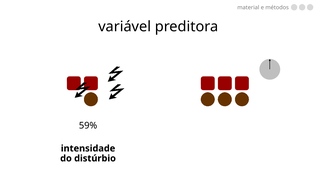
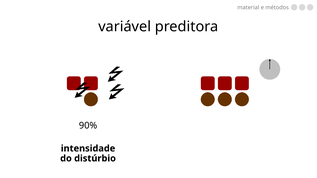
59%: 59% -> 90% (88, 126)
